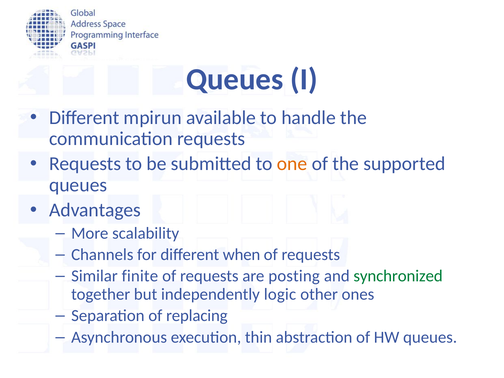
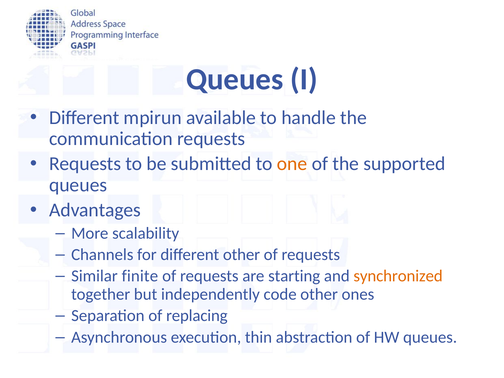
different when: when -> other (242, 255)
posting: posting -> starting (294, 276)
synchronized colour: green -> orange (398, 276)
logic: logic -> code (280, 294)
